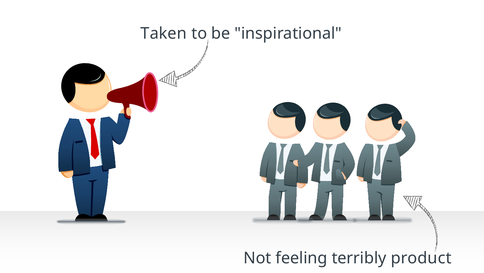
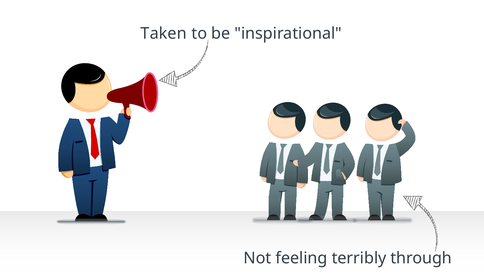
product: product -> through (421, 257)
